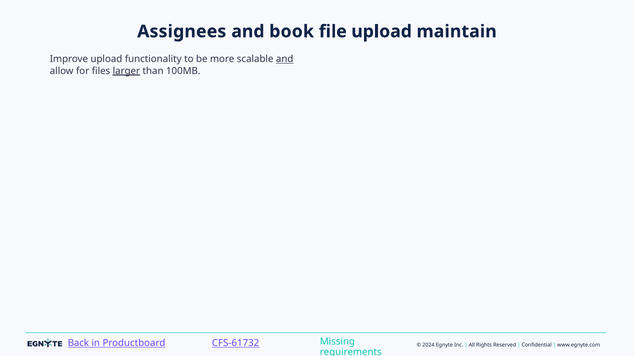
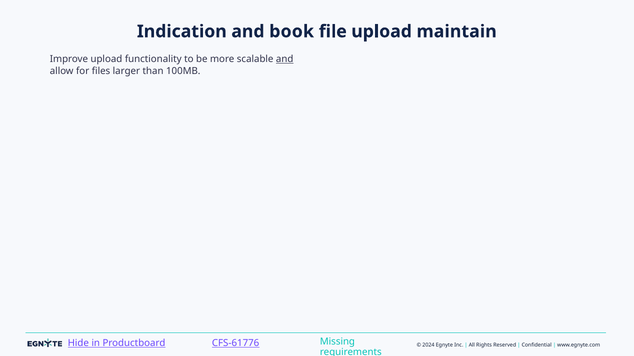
Assignees: Assignees -> Indication (182, 32)
larger underline: present -> none (126, 71)
Back: Back -> Hide (78, 344)
CFS-61732: CFS-61732 -> CFS-61776 (236, 344)
